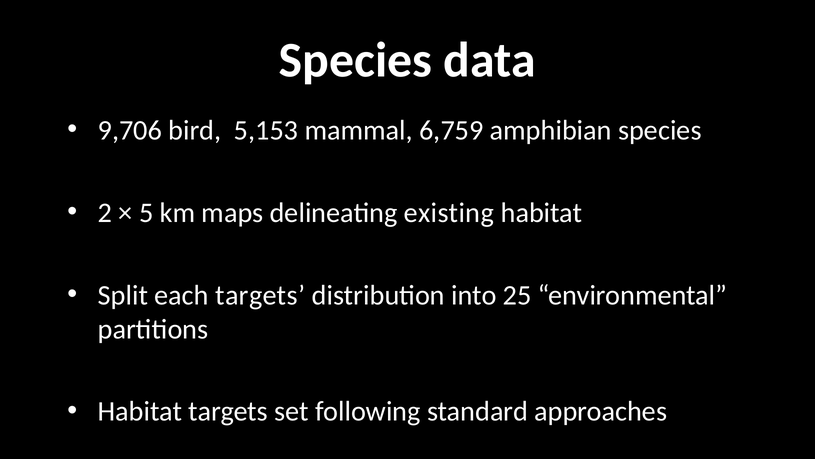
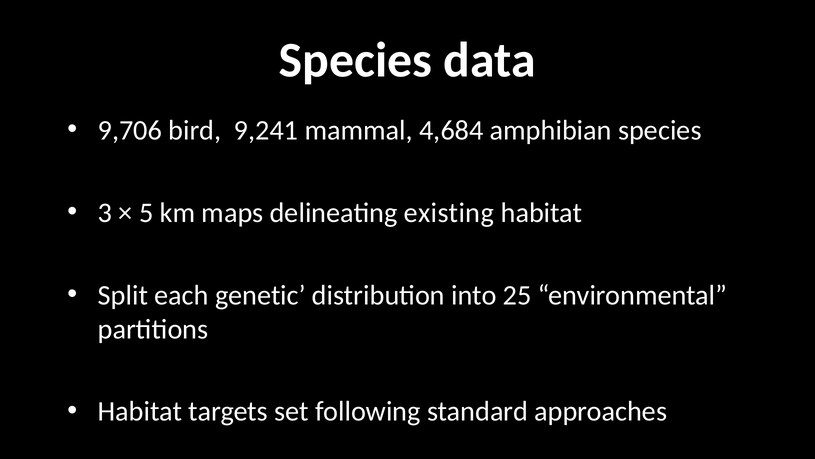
5,153: 5,153 -> 9,241 (266, 130)
6,759: 6,759 -> 4,684 (451, 130)
2: 2 -> 3 (105, 212)
each targets: targets -> genetic (260, 295)
